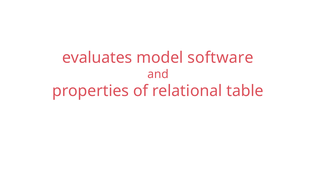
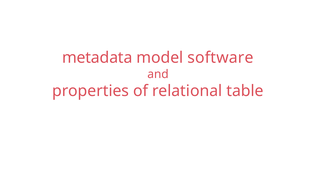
evaluates: evaluates -> metadata (97, 58)
